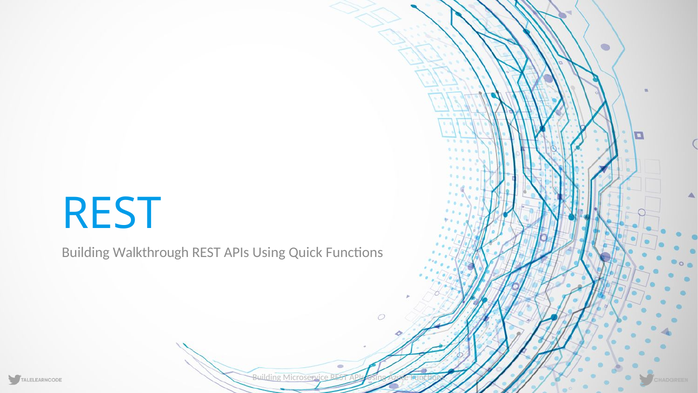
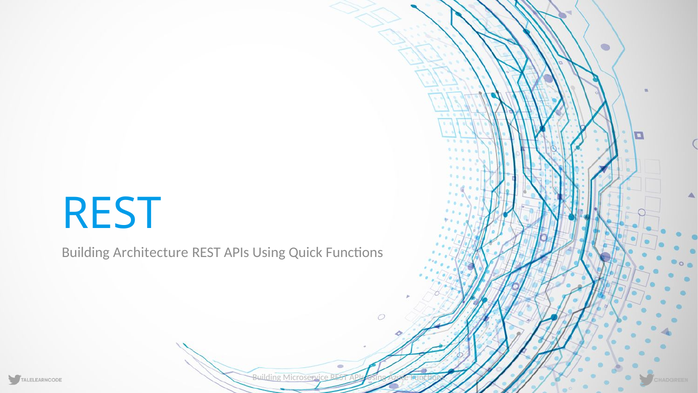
Walkthrough: Walkthrough -> Architecture (151, 252)
